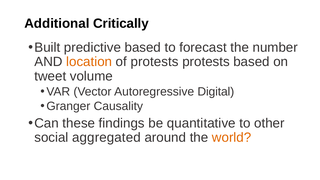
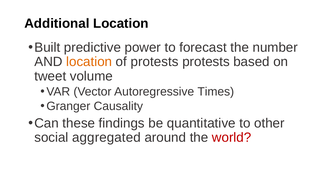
Additional Critically: Critically -> Location (121, 24)
predictive based: based -> power (143, 47)
Digital: Digital -> Times (216, 92)
world colour: orange -> red (232, 138)
